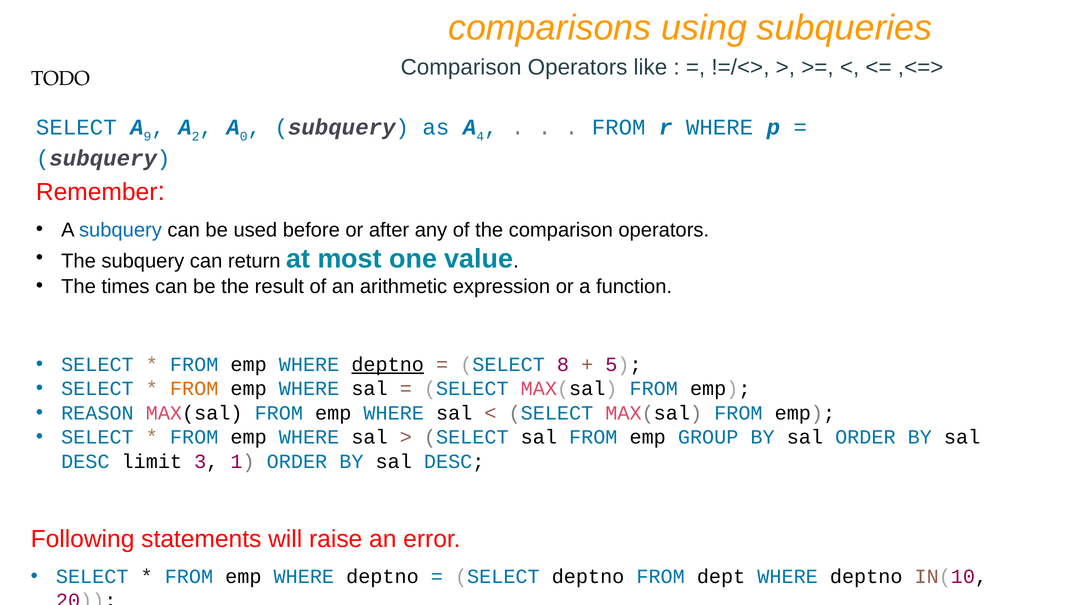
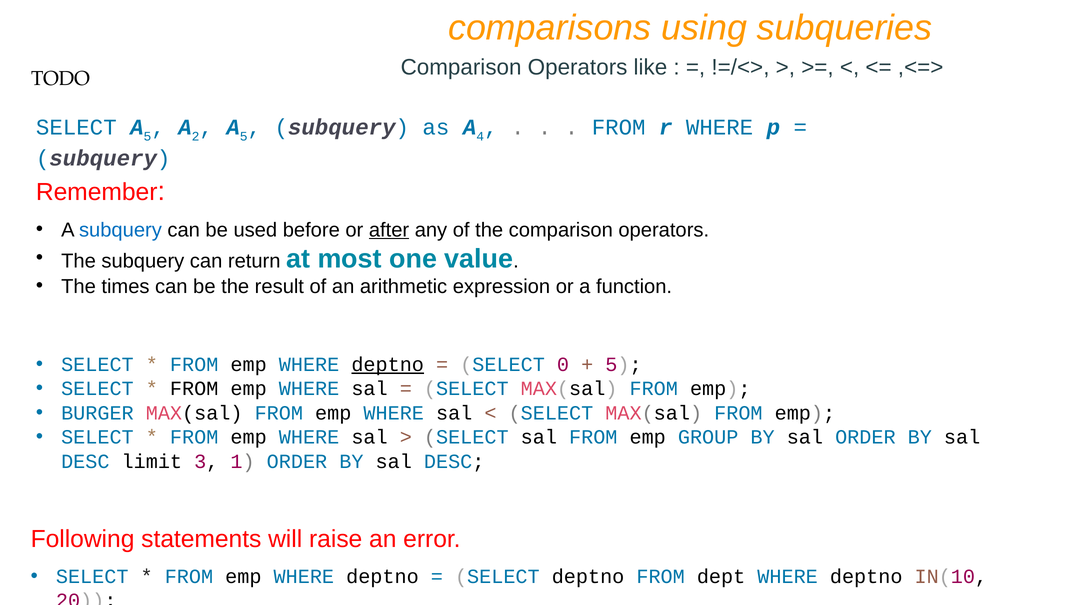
SELECT A 9: 9 -> 5 (147, 136)
0: 0 -> 5 (244, 136)
after underline: none -> present (389, 230)
8: 8 -> 0 (563, 364)
FROM colour: orange -> black (194, 389)
REASON: REASON -> BURGER (97, 413)
